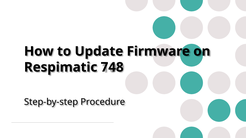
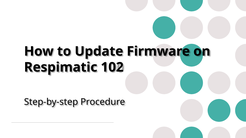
748: 748 -> 102 (112, 67)
